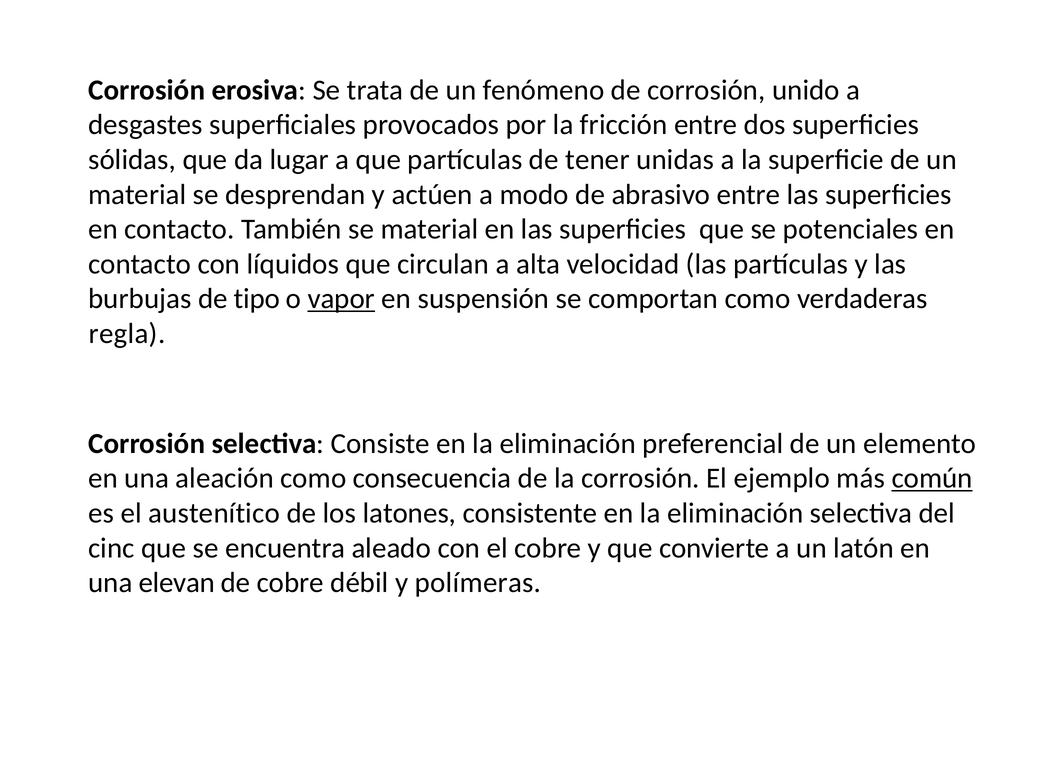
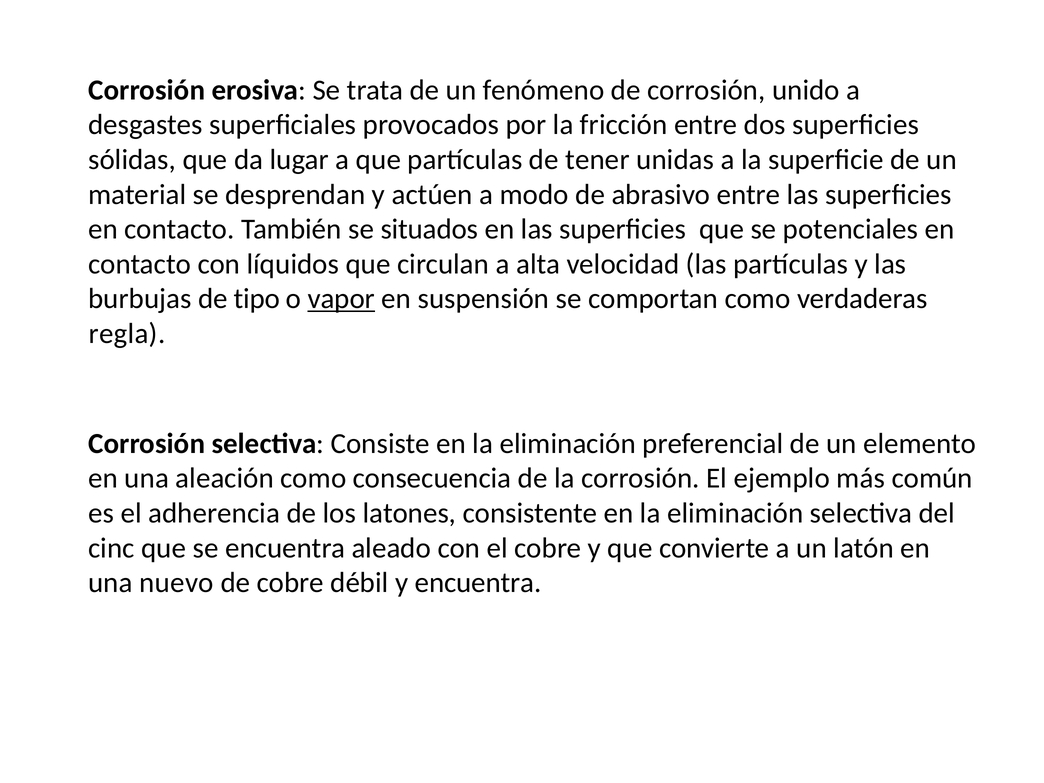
se material: material -> situados (429, 229)
común underline: present -> none (932, 478)
austenítico: austenítico -> adherencia (214, 513)
elevan: elevan -> nuevo (176, 583)
y polímeras: polímeras -> encuentra (478, 583)
